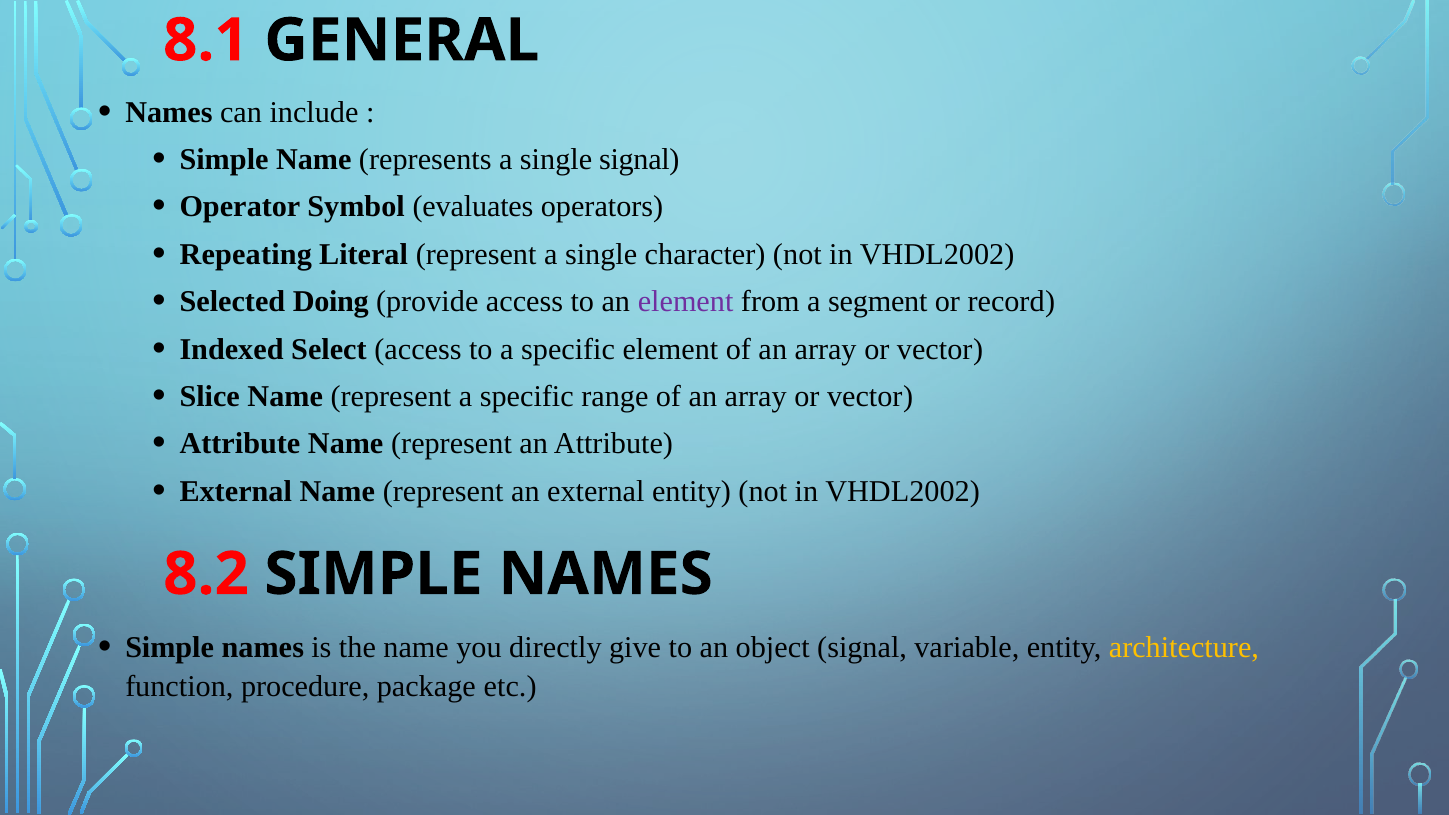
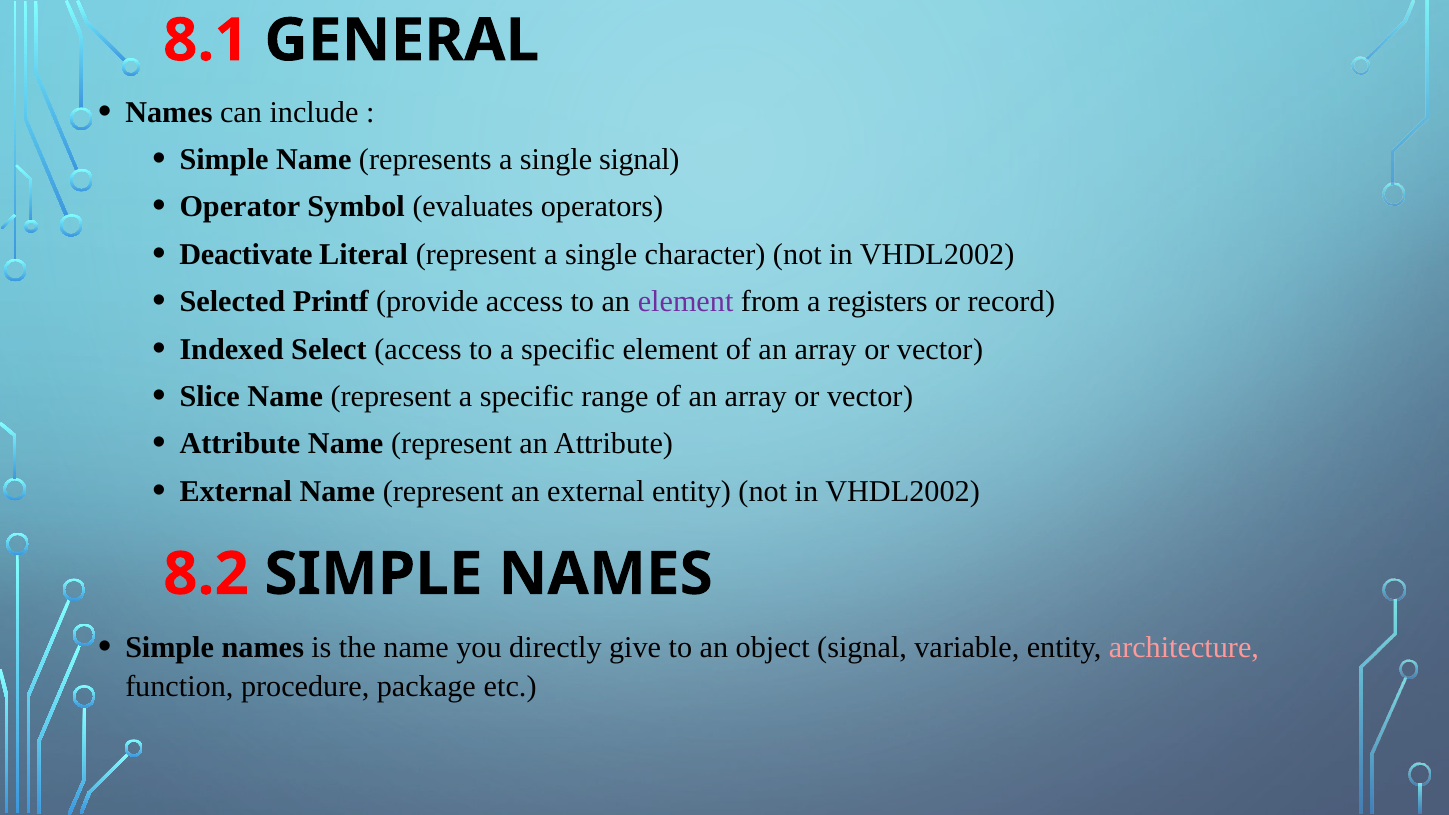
Repeating: Repeating -> Deactivate (246, 254)
Doing: Doing -> Printf (331, 302)
segment: segment -> registers (878, 302)
architecture colour: yellow -> pink (1184, 647)
